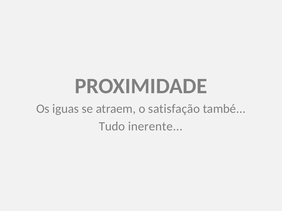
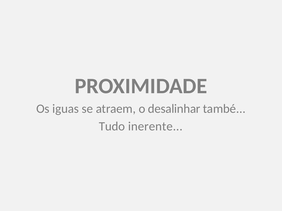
satisfação: satisfação -> desalinhar (174, 109)
